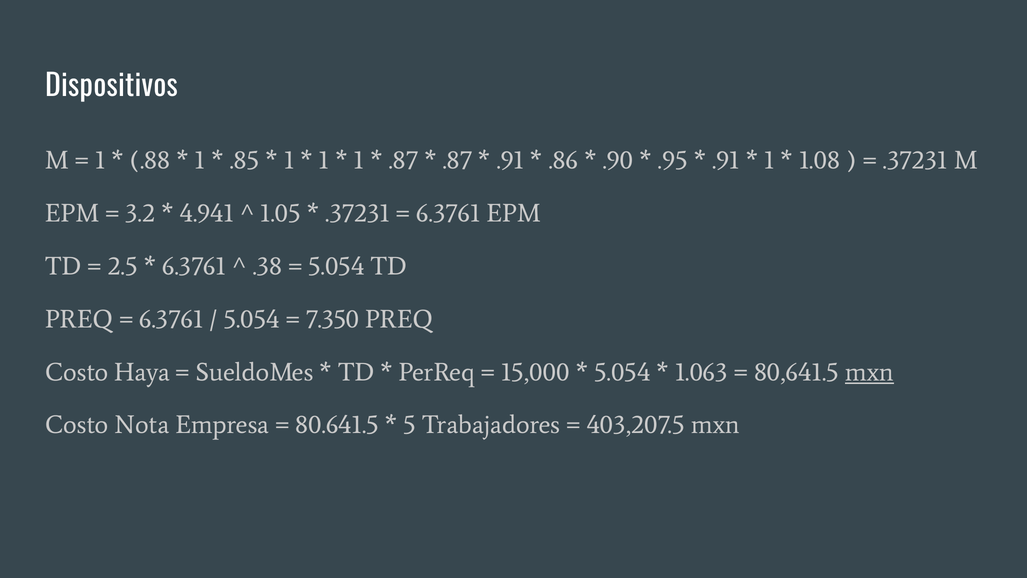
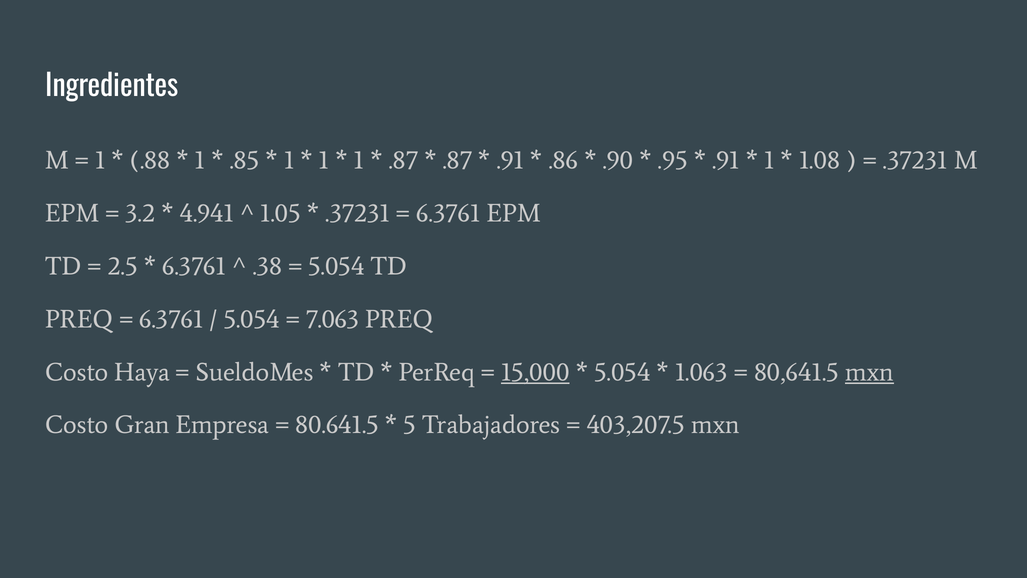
Dispositivos: Dispositivos -> Ingredientes (112, 86)
7.350: 7.350 -> 7.063 (332, 319)
15,000 underline: none -> present (535, 372)
Nota: Nota -> Gran (142, 425)
